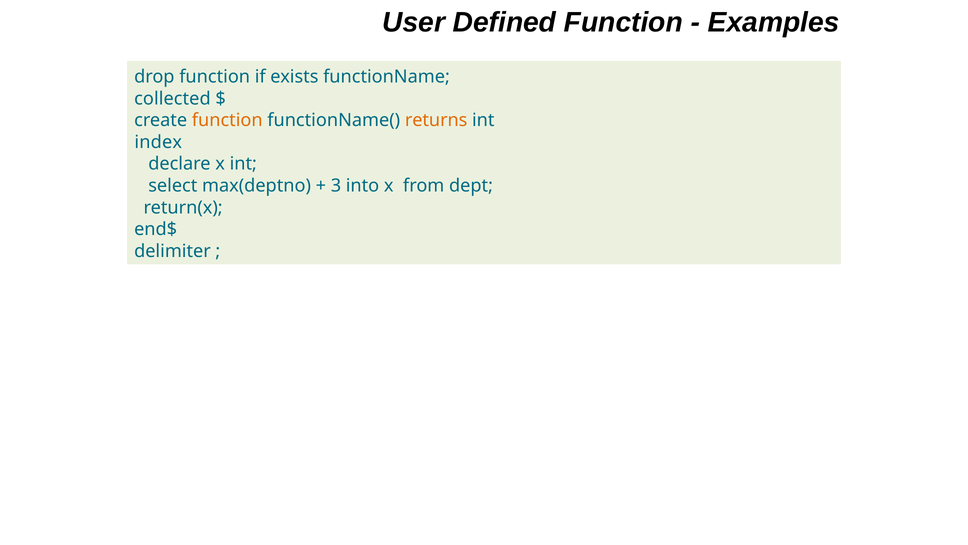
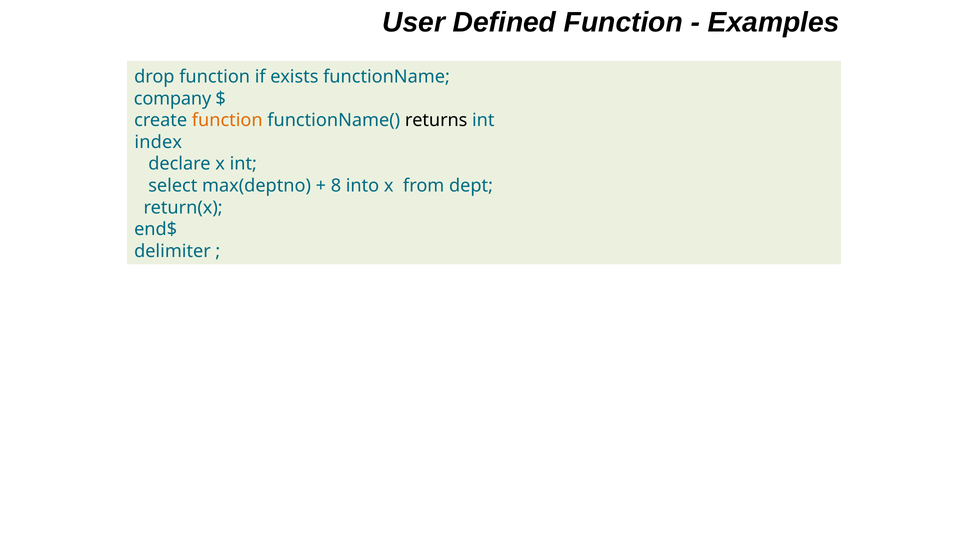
collected: collected -> company (173, 98)
returns colour: orange -> black (436, 120)
3: 3 -> 8 (336, 186)
